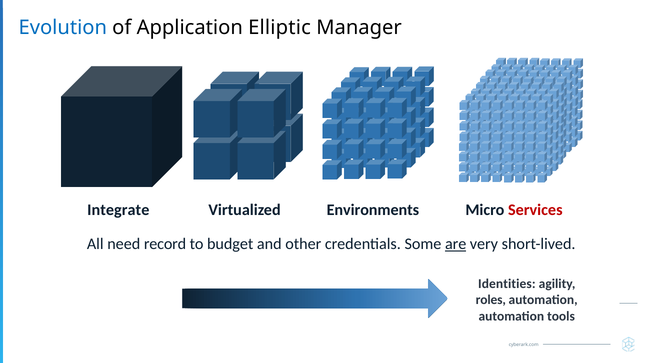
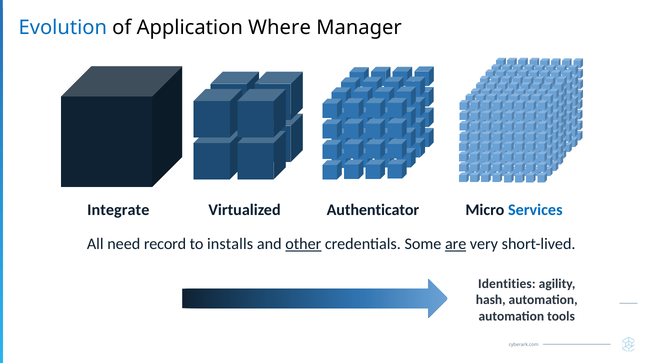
Elliptic: Elliptic -> Where (280, 28)
Environments: Environments -> Authenticator (373, 210)
Services colour: red -> blue (535, 210)
budget: budget -> installs (230, 244)
other underline: none -> present (303, 244)
roles: roles -> hash (491, 300)
